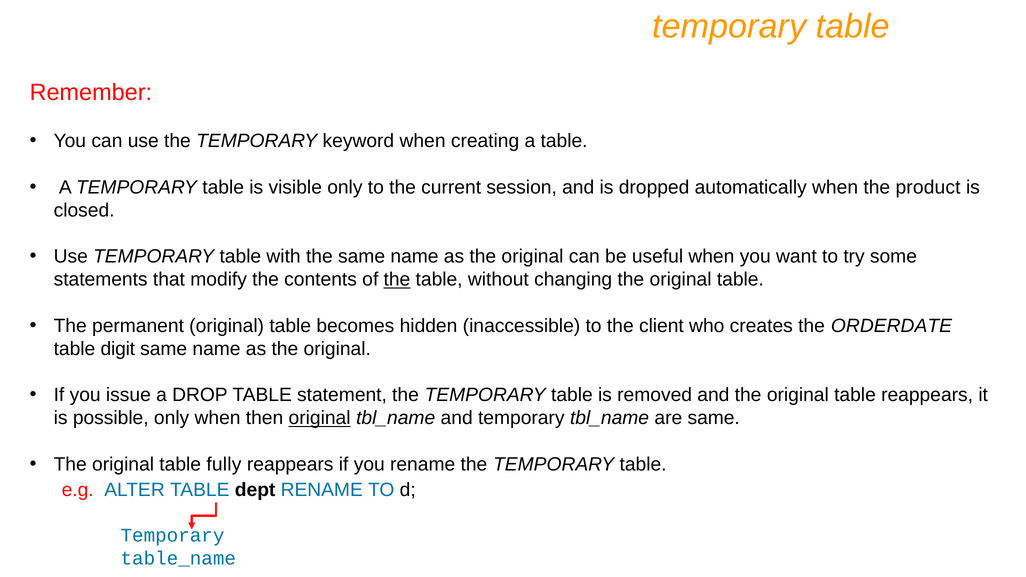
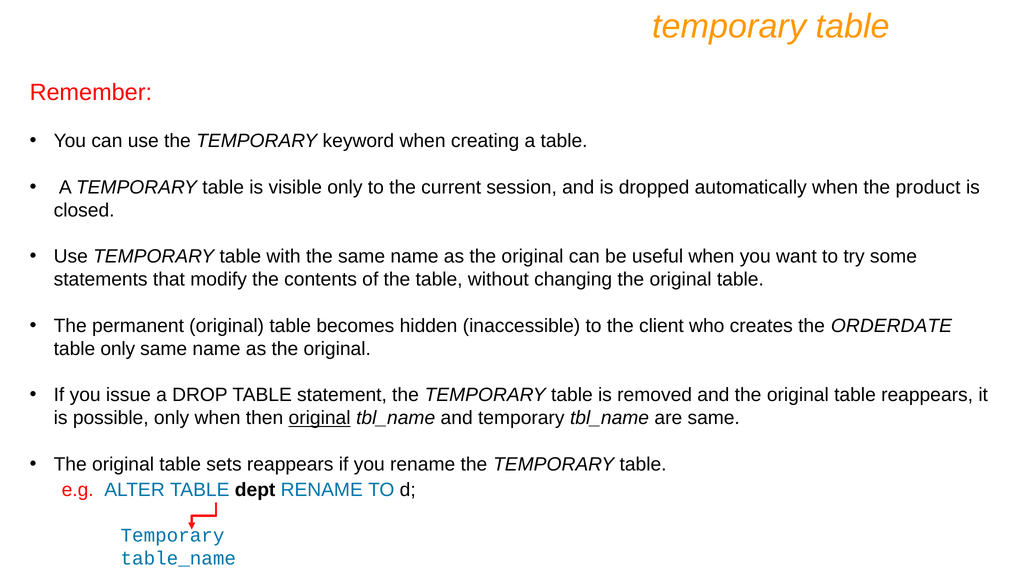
the underline: present -> none (397, 280)
table digit: digit -> only (118, 349)
fully: fully -> sets (224, 464)
